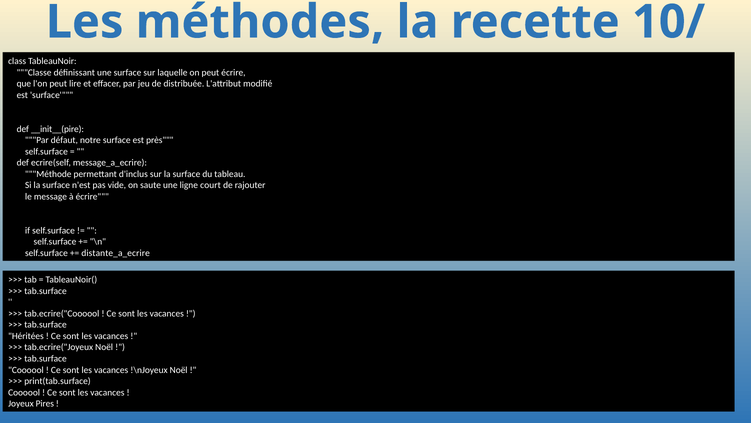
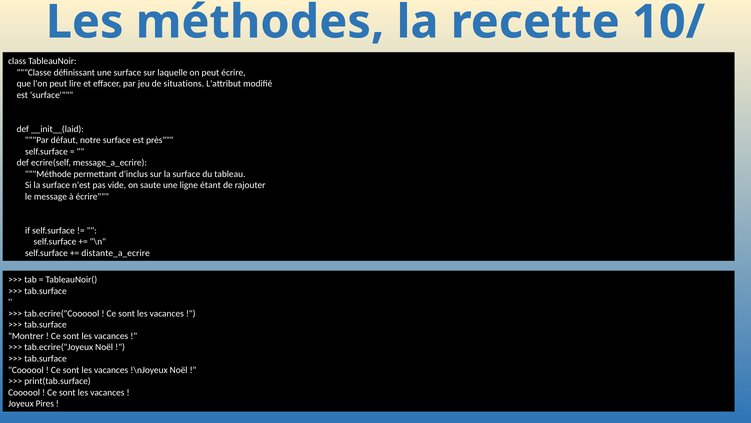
distribuée: distribuée -> situations (184, 84)
__init__(pire: __init__(pire -> __init__(laid (57, 129)
court: court -> étant (211, 185)
Héritées: Héritées -> Montrer (26, 336)
